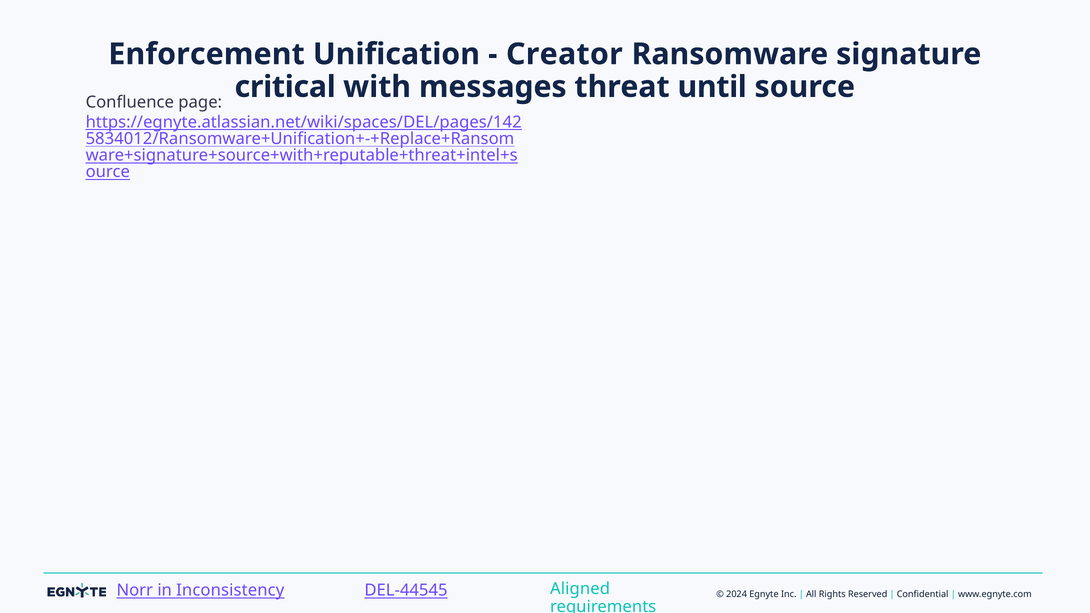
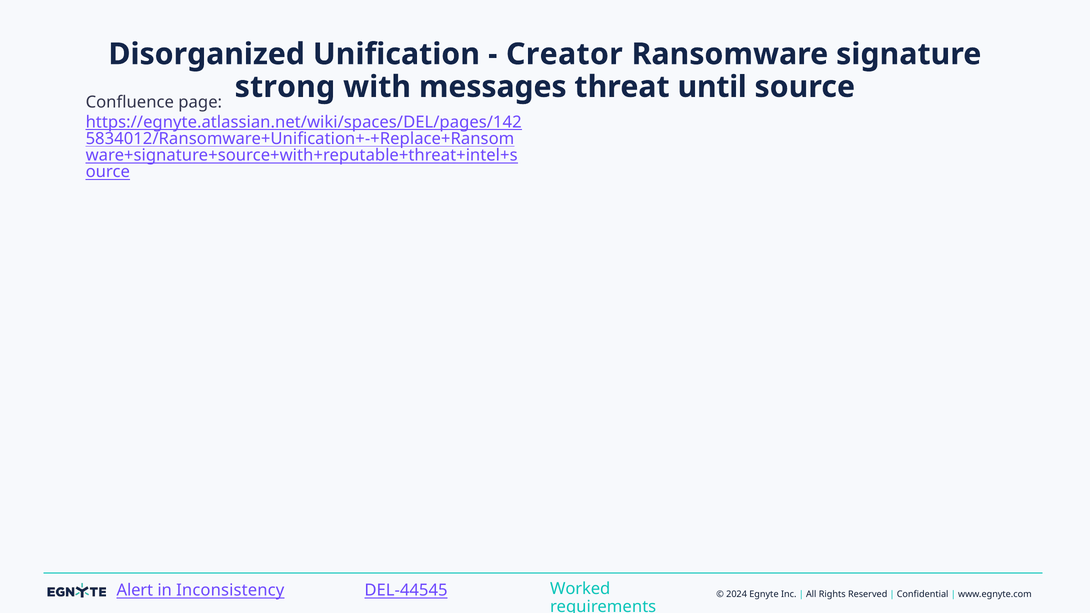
Enforcement: Enforcement -> Disorganized (207, 54)
critical: critical -> strong (285, 87)
Norr: Norr -> Alert (135, 591)
Aligned: Aligned -> Worked (580, 589)
